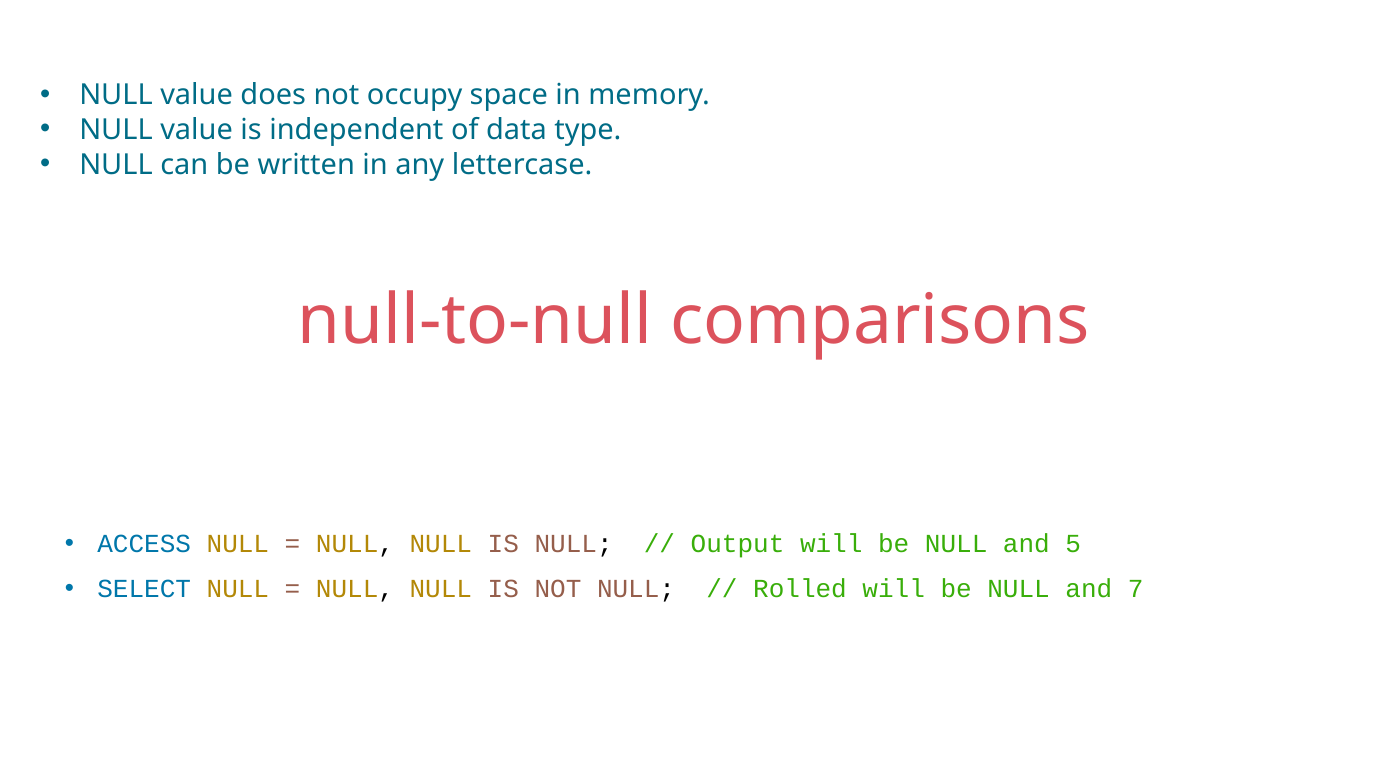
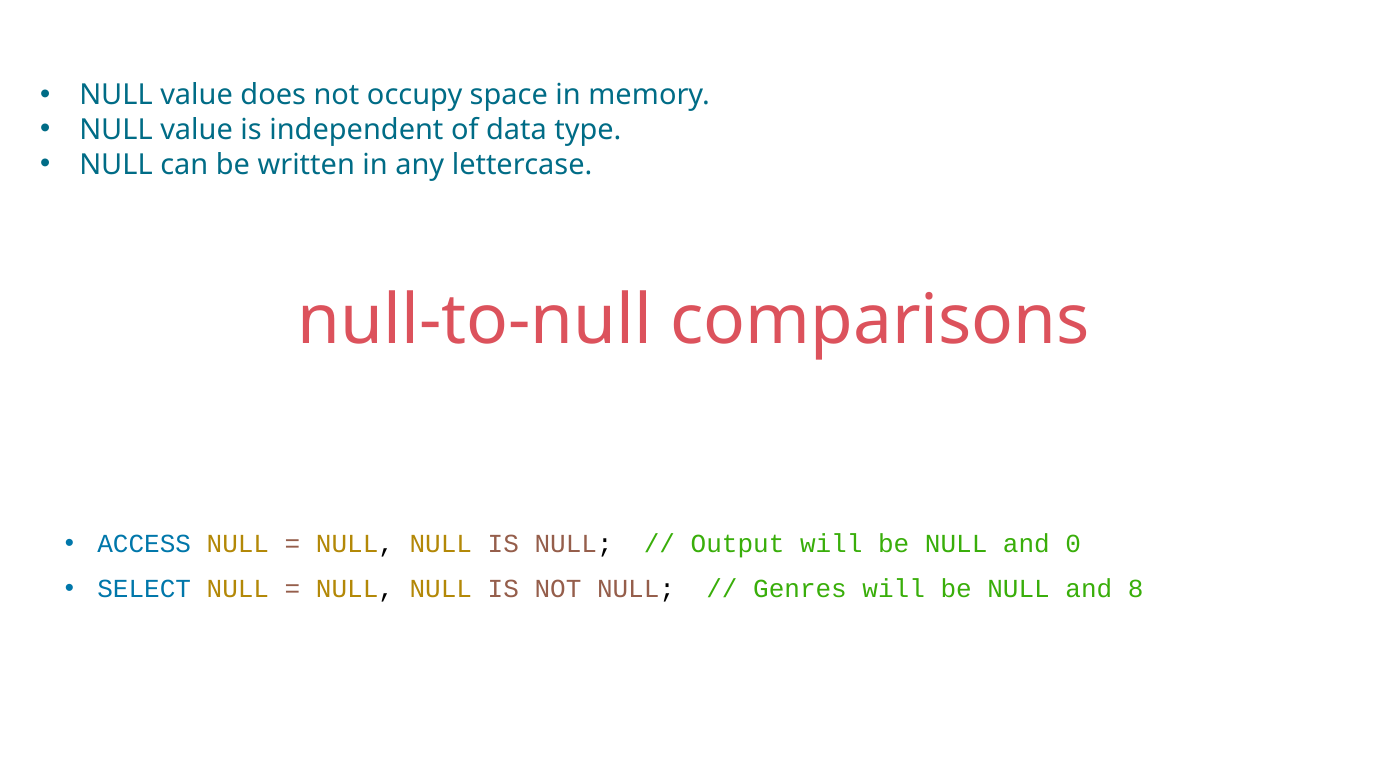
5: 5 -> 0 (1073, 544)
Rolled: Rolled -> Genres (800, 589)
7: 7 -> 8 (1136, 589)
